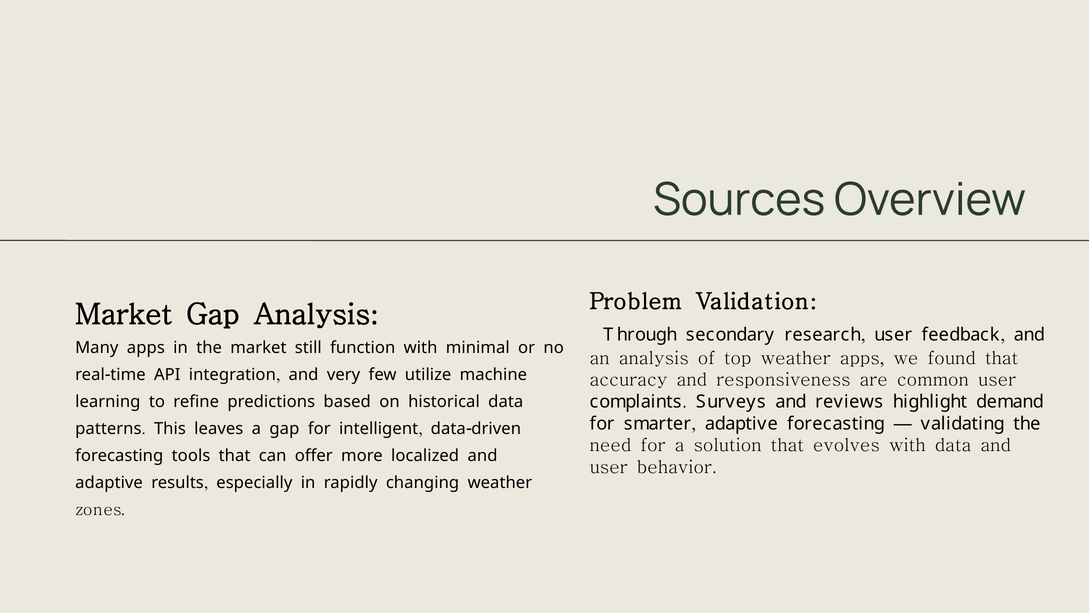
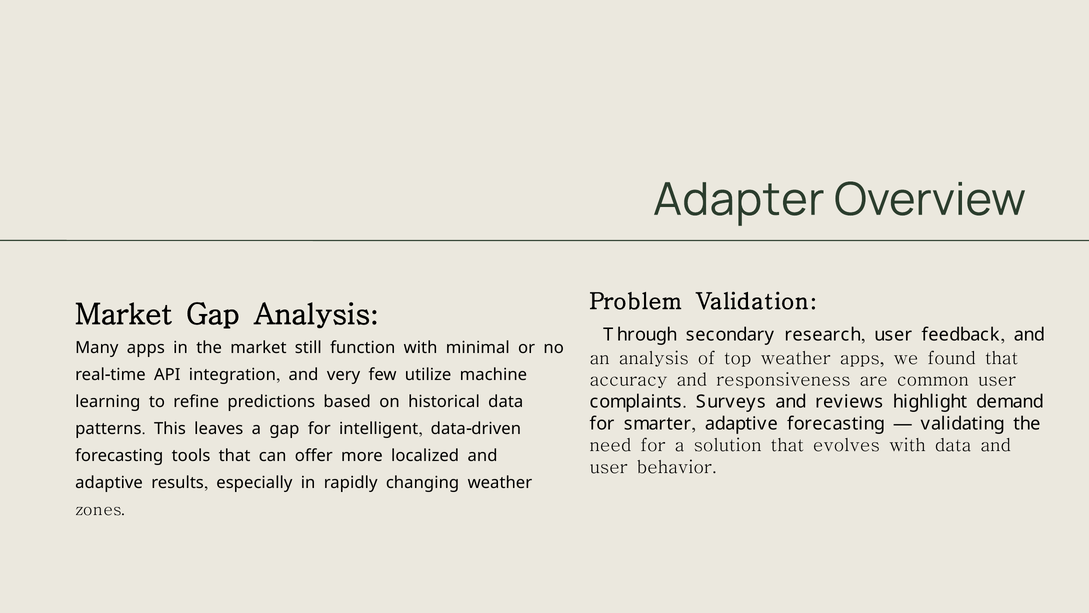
Sources: Sources -> Adapter (739, 200)
